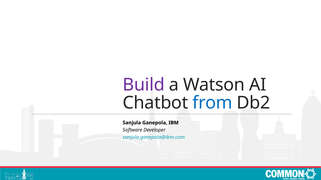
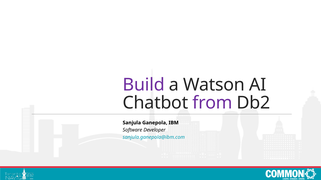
from colour: blue -> purple (212, 103)
